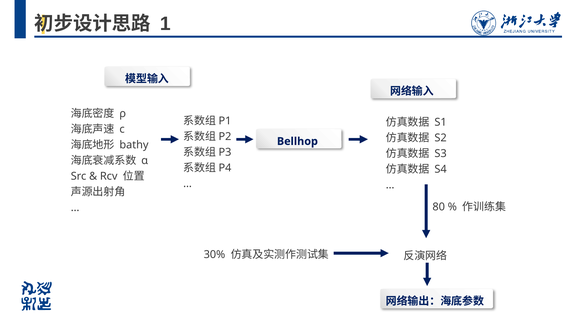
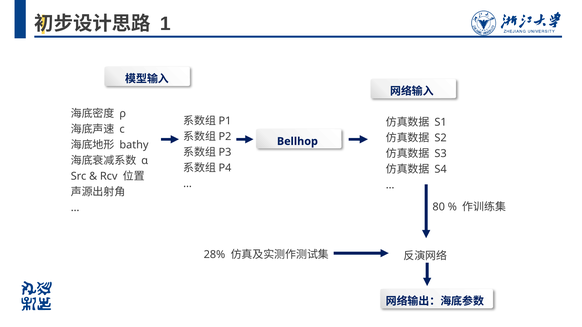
30%: 30% -> 28% (214, 255)
